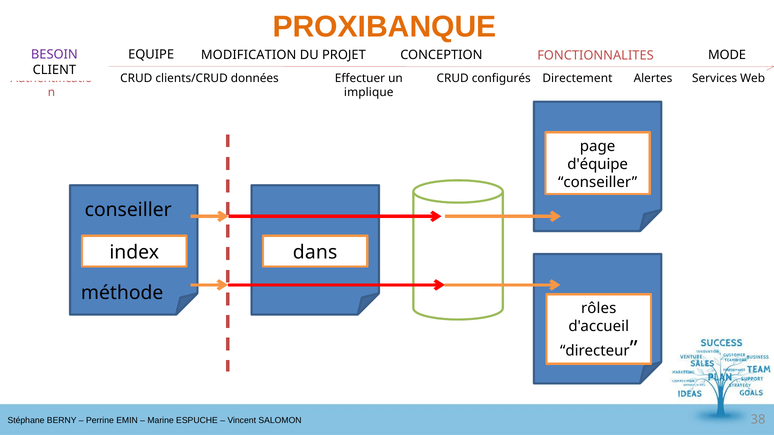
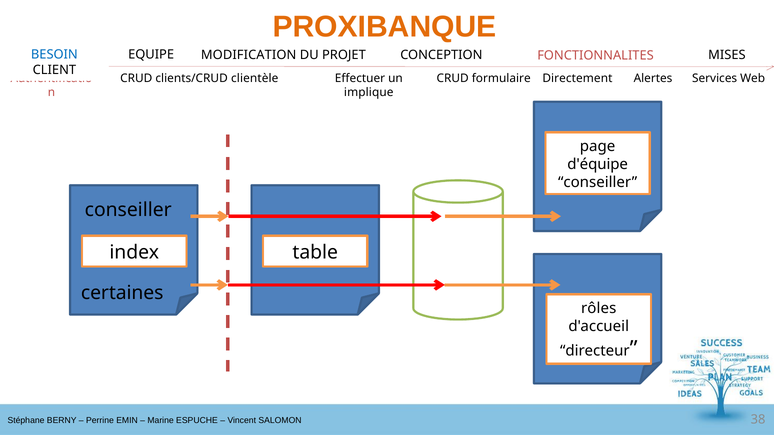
BESOIN colour: purple -> blue (54, 55)
MODE: MODE -> MISES (727, 55)
données: données -> clientèle (255, 78)
configurés: configurés -> formulaire (501, 78)
dans: dans -> table (315, 253)
méthode: méthode -> certaines (122, 293)
